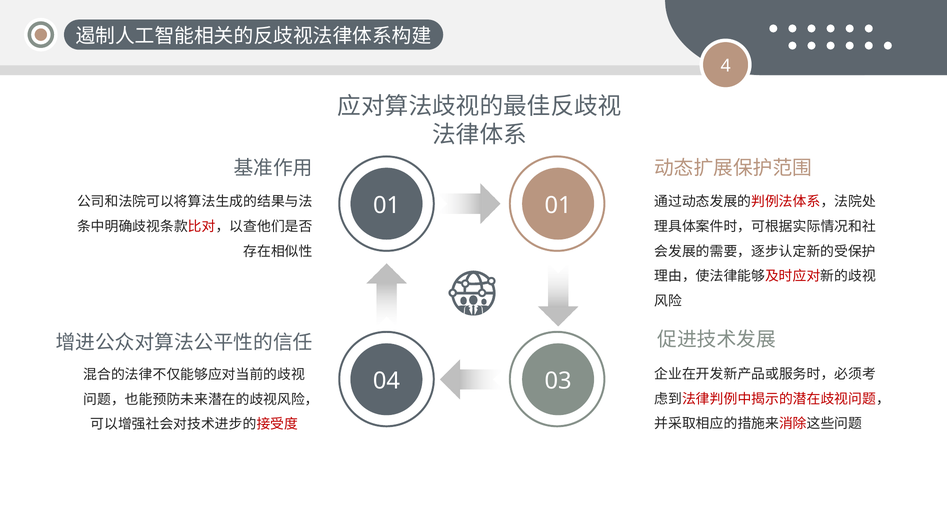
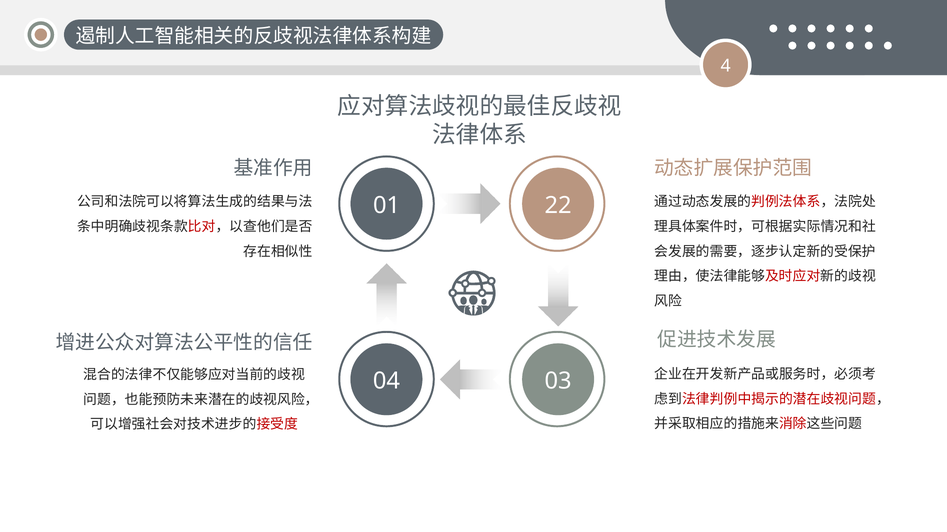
01 01: 01 -> 22 (558, 206)
